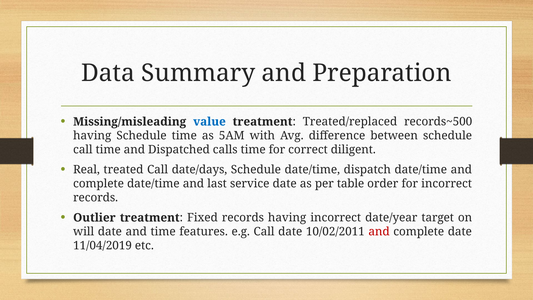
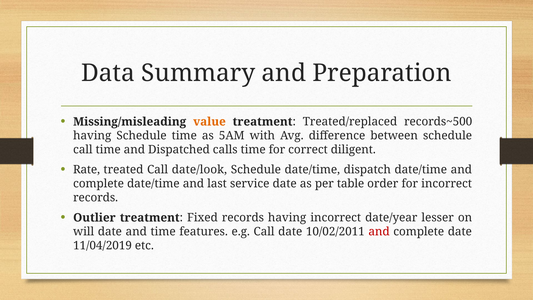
value colour: blue -> orange (209, 122)
Real: Real -> Rate (87, 170)
date/days: date/days -> date/look (199, 170)
target: target -> lesser (438, 218)
